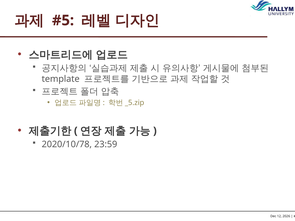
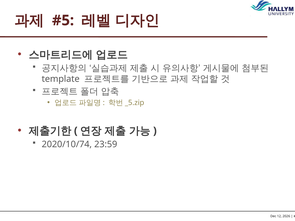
2020/10/78: 2020/10/78 -> 2020/10/74 (67, 144)
